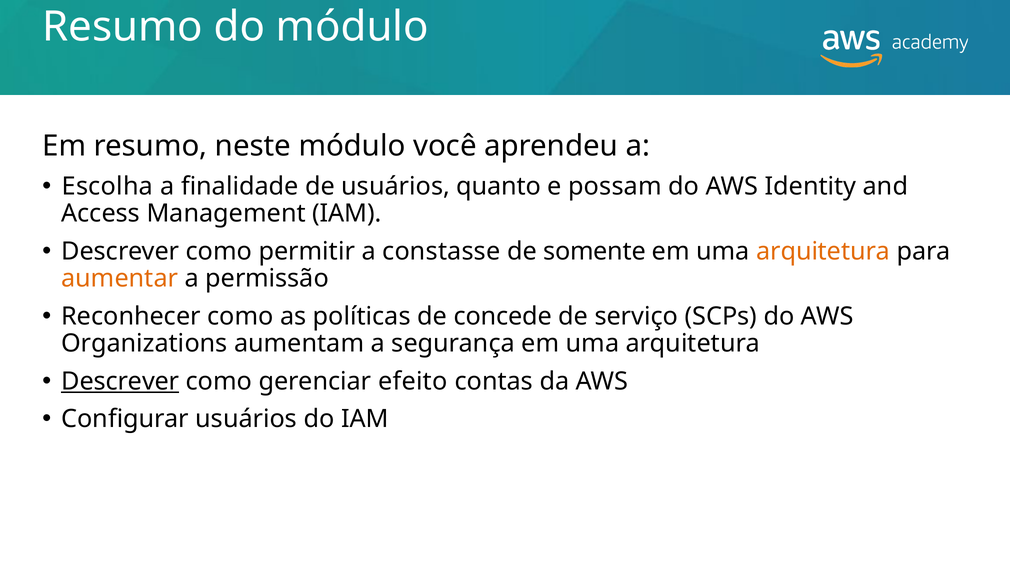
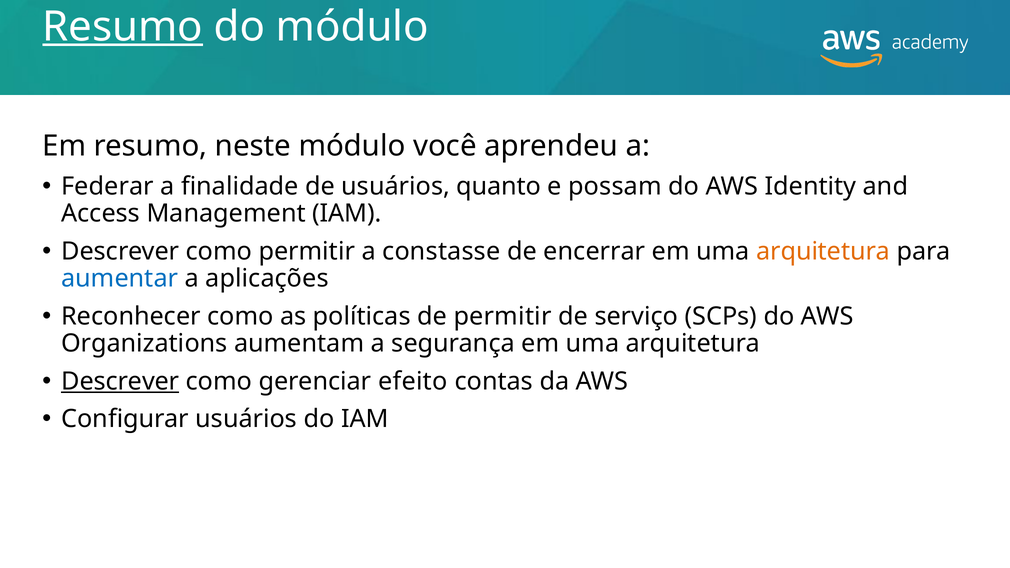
Resumo underline: none -> present (123, 27)
Escolha: Escolha -> Federar (107, 186)
somente: somente -> encerrar (594, 251)
aumentar colour: orange -> blue (120, 279)
permissão: permissão -> aplicações (267, 279)
de concede: concede -> permitir (503, 316)
